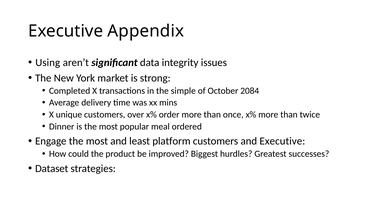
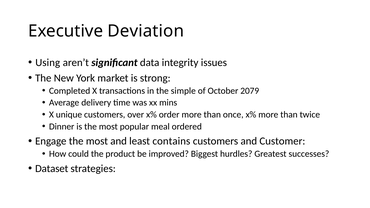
Appendix: Appendix -> Deviation (146, 31)
2084: 2084 -> 2079 (250, 91)
platform: platform -> contains (171, 141)
and Executive: Executive -> Customer (282, 141)
